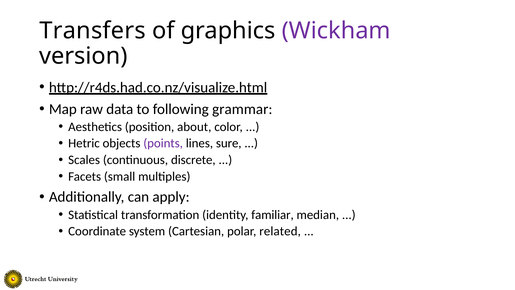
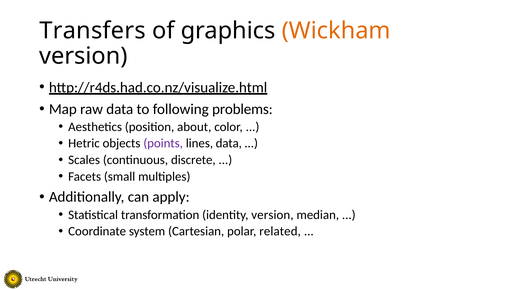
Wickham colour: purple -> orange (336, 31)
grammar: grammar -> problems (242, 109)
lines sure: sure -> data (229, 143)
identity familiar: familiar -> version (272, 215)
